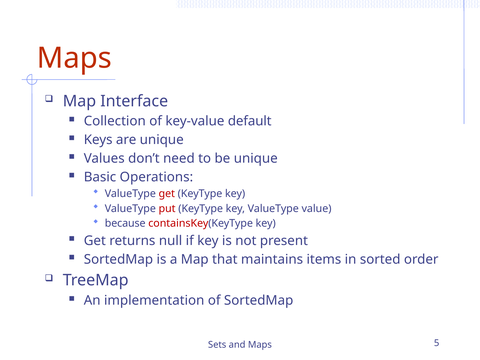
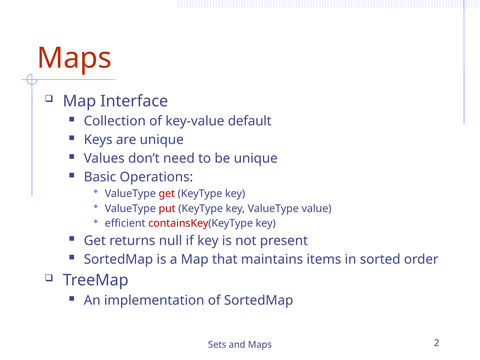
because: because -> efficient (125, 223)
5: 5 -> 2 (437, 343)
